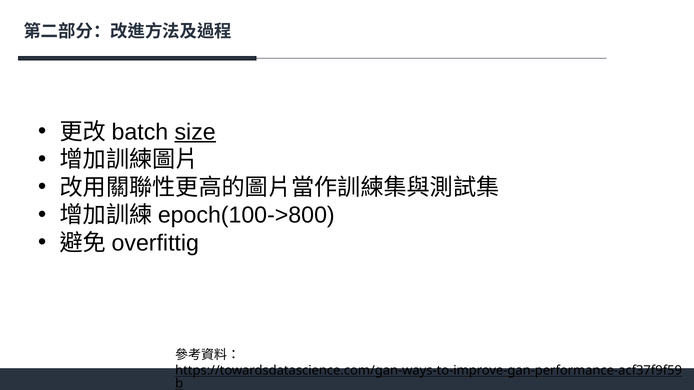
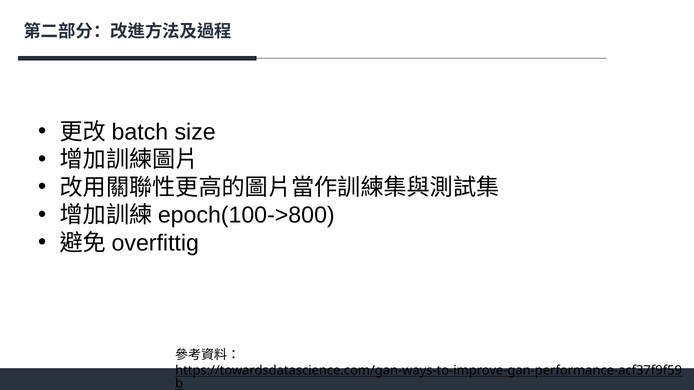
size underline: present -> none (195, 132)
